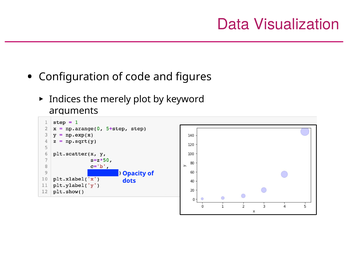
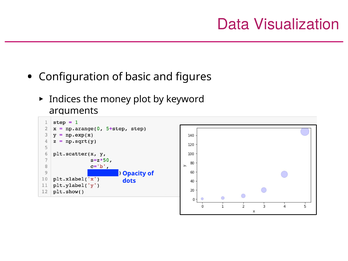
code: code -> basic (138, 77)
merely: merely -> money (116, 99)
